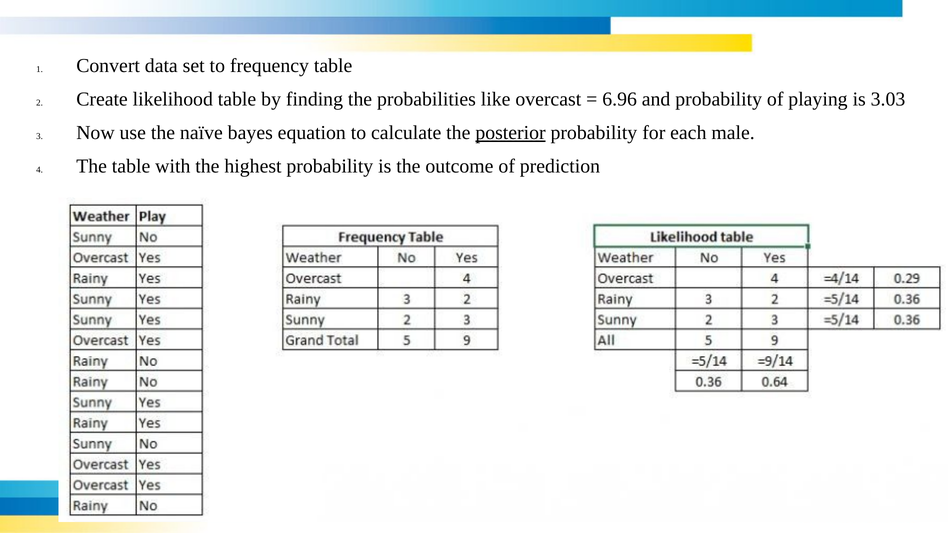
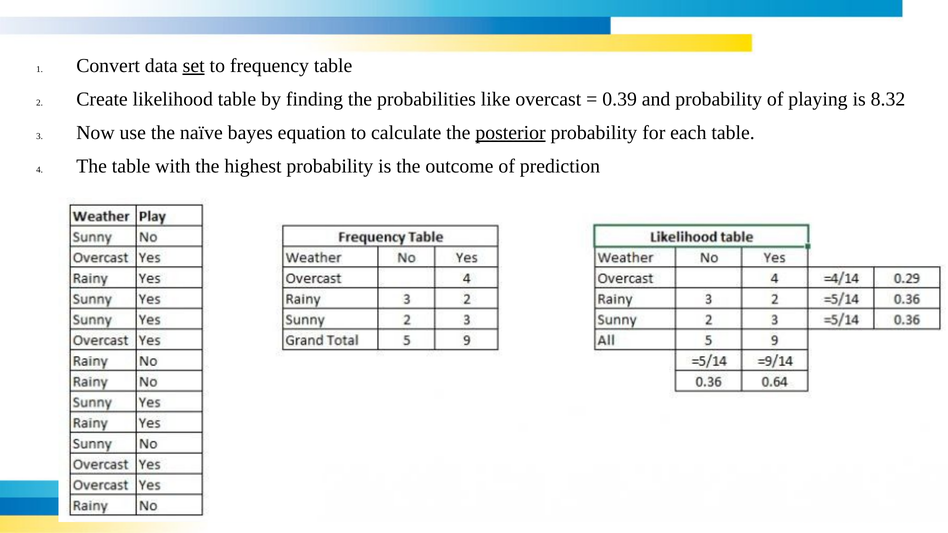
set underline: none -> present (194, 66)
6.96: 6.96 -> 0.39 (620, 99)
3.03: 3.03 -> 8.32 (888, 99)
each male: male -> table (733, 133)
